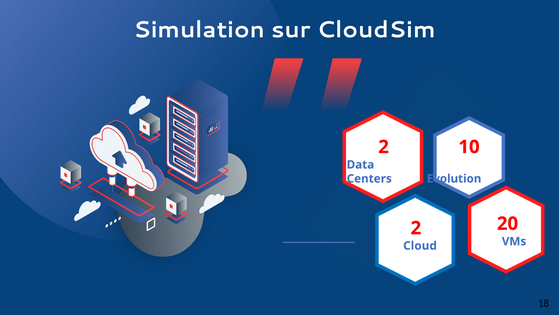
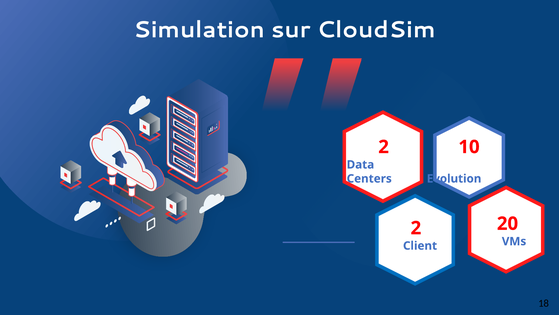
Cloud: Cloud -> Client (420, 245)
